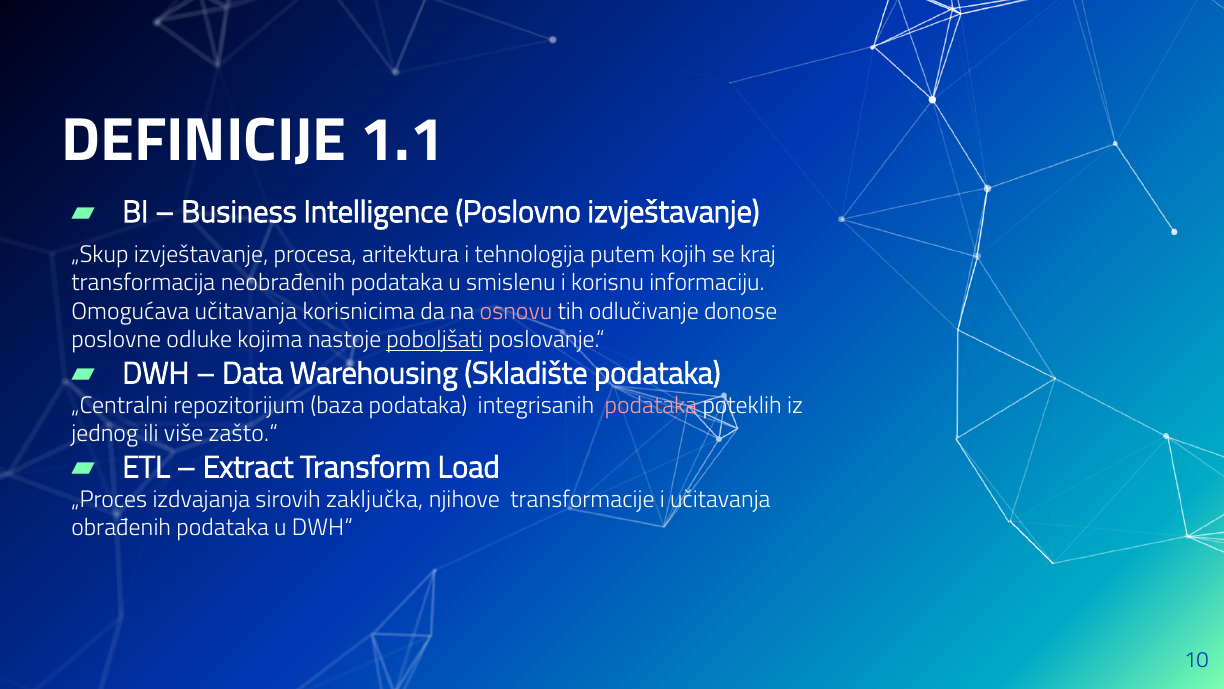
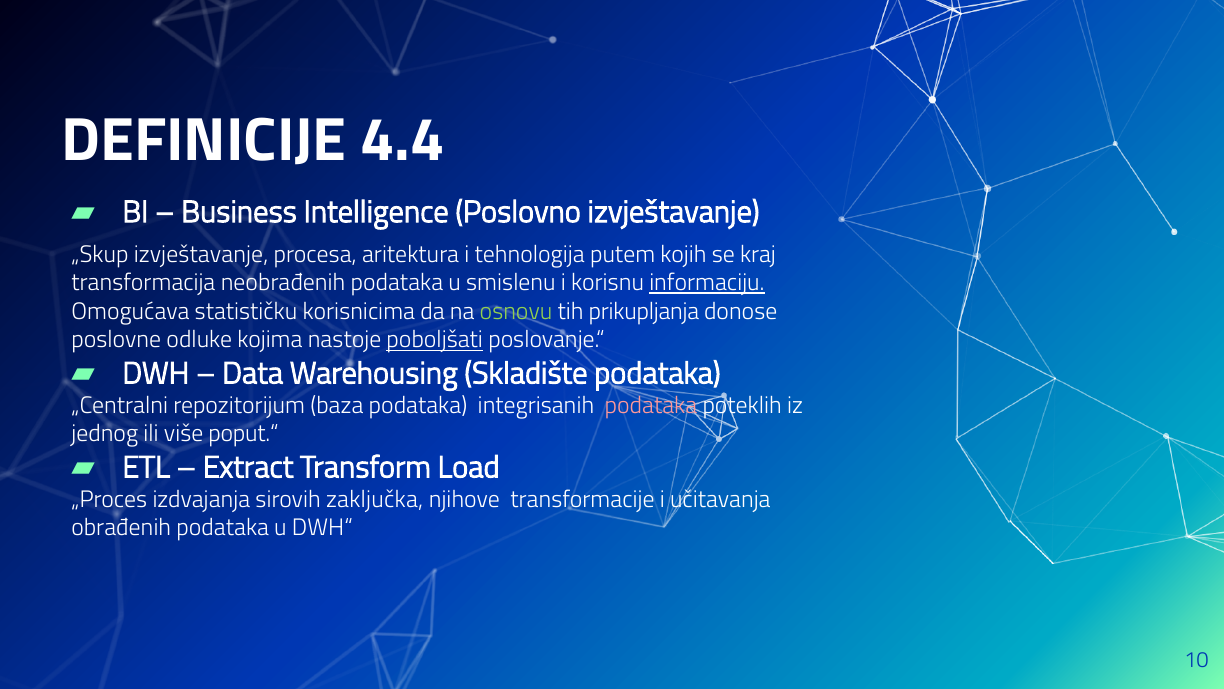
1.1: 1.1 -> 4.4 (402, 140)
informaciju underline: none -> present (707, 283)
Omogućava učitavanja: učitavanja -> statističku (246, 311)
osnovu colour: pink -> light green (516, 311)
odlučivanje: odlučivanje -> prikupljanja (644, 311)
zašto.“: zašto.“ -> poput.“ (243, 434)
